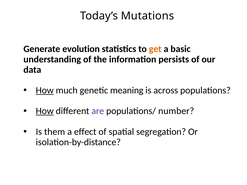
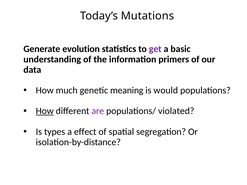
get colour: orange -> purple (155, 49)
persists: persists -> primers (174, 59)
How underline: present -> none (45, 90)
across: across -> would (166, 90)
number: number -> violated (176, 111)
them: them -> types (55, 132)
